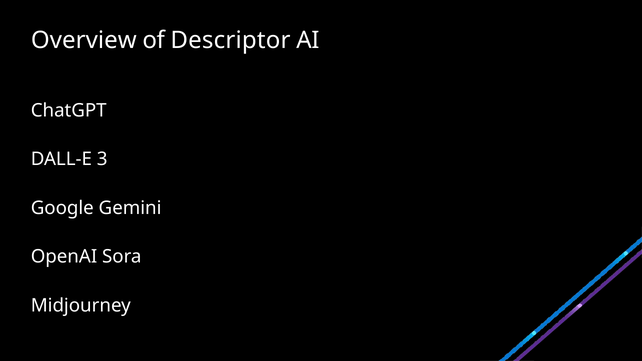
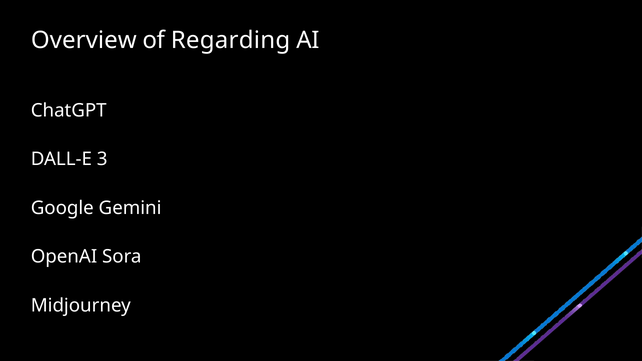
Descriptor: Descriptor -> Regarding (230, 40)
